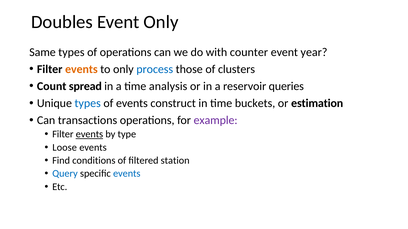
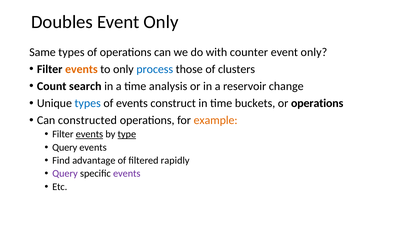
year: year -> only (314, 52)
spread: spread -> search (85, 86)
queries: queries -> change (286, 86)
or estimation: estimation -> operations (317, 103)
transactions: transactions -> constructed (87, 121)
example colour: purple -> orange (216, 121)
type underline: none -> present (127, 135)
Loose: Loose -> Query (65, 148)
conditions: conditions -> advantage (94, 161)
station: station -> rapidly (175, 161)
Query colour: blue -> purple (65, 174)
events colour: blue -> purple (127, 174)
